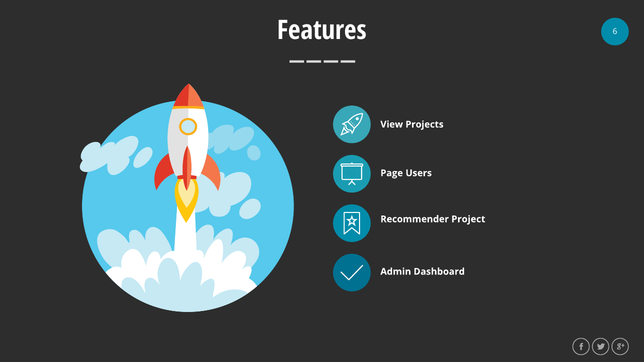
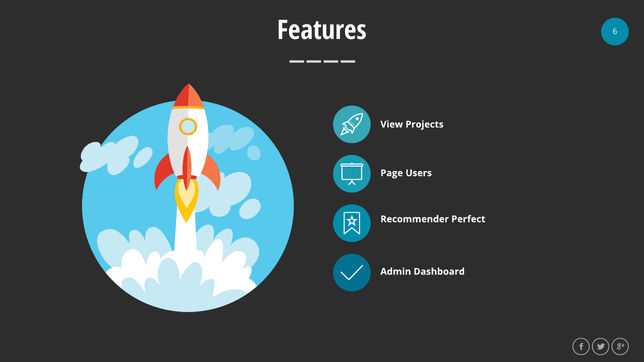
Project: Project -> Perfect (468, 219)
